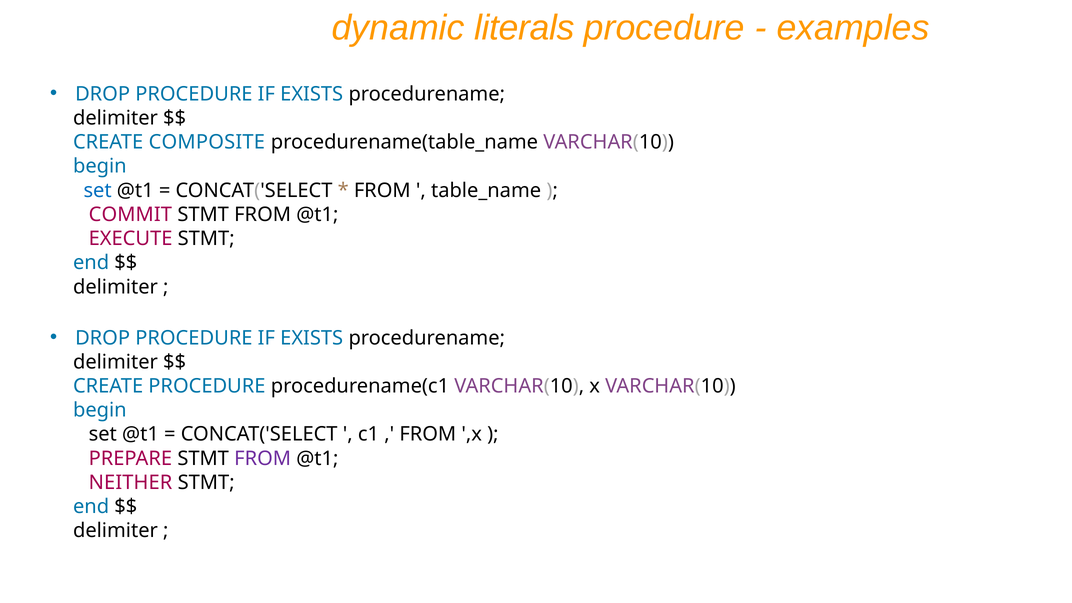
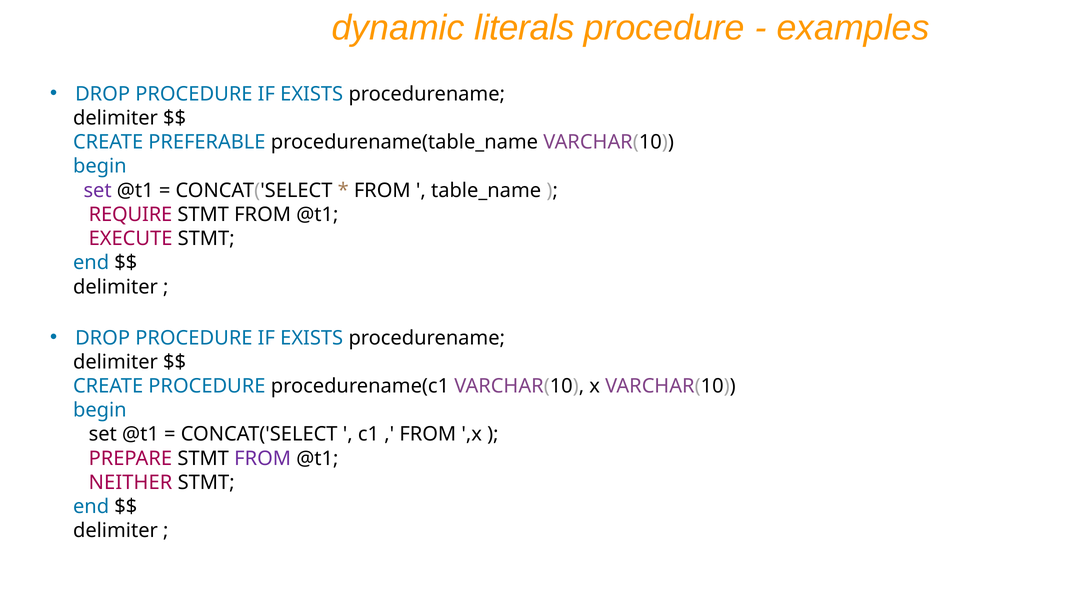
COMPOSITE: COMPOSITE -> PREFERABLE (207, 142)
set colour: blue -> purple (98, 190)
COMMIT: COMMIT -> REQUIRE (130, 215)
